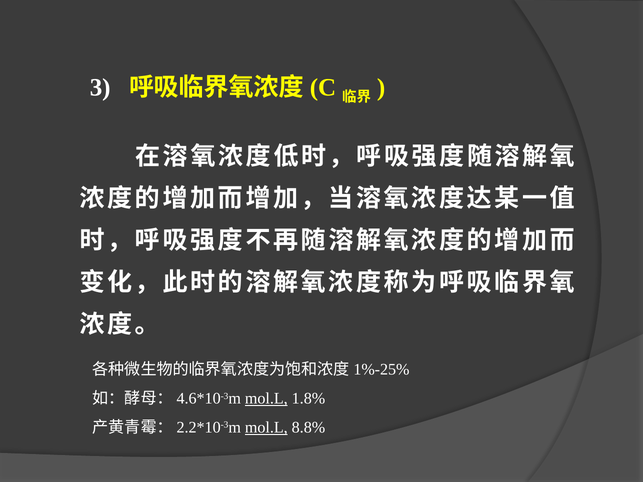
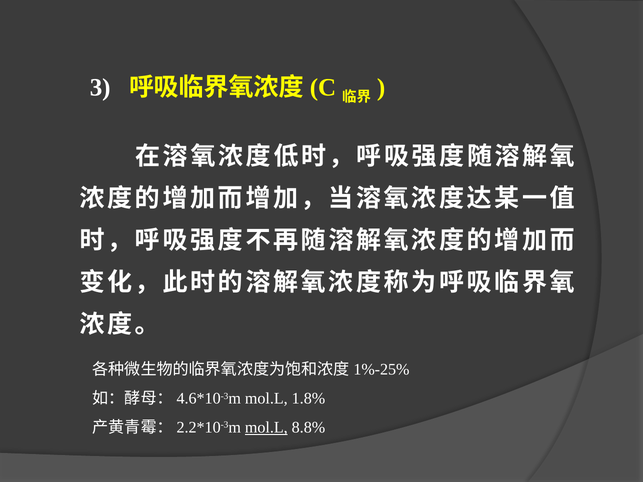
mol.L underline: present -> none (266, 399)
